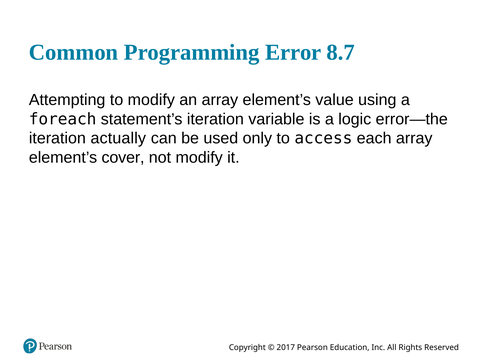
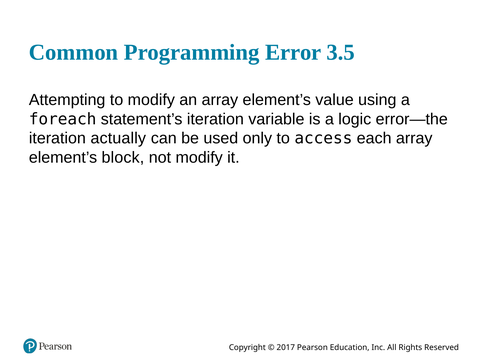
8.7: 8.7 -> 3.5 (341, 52)
cover: cover -> block (123, 157)
